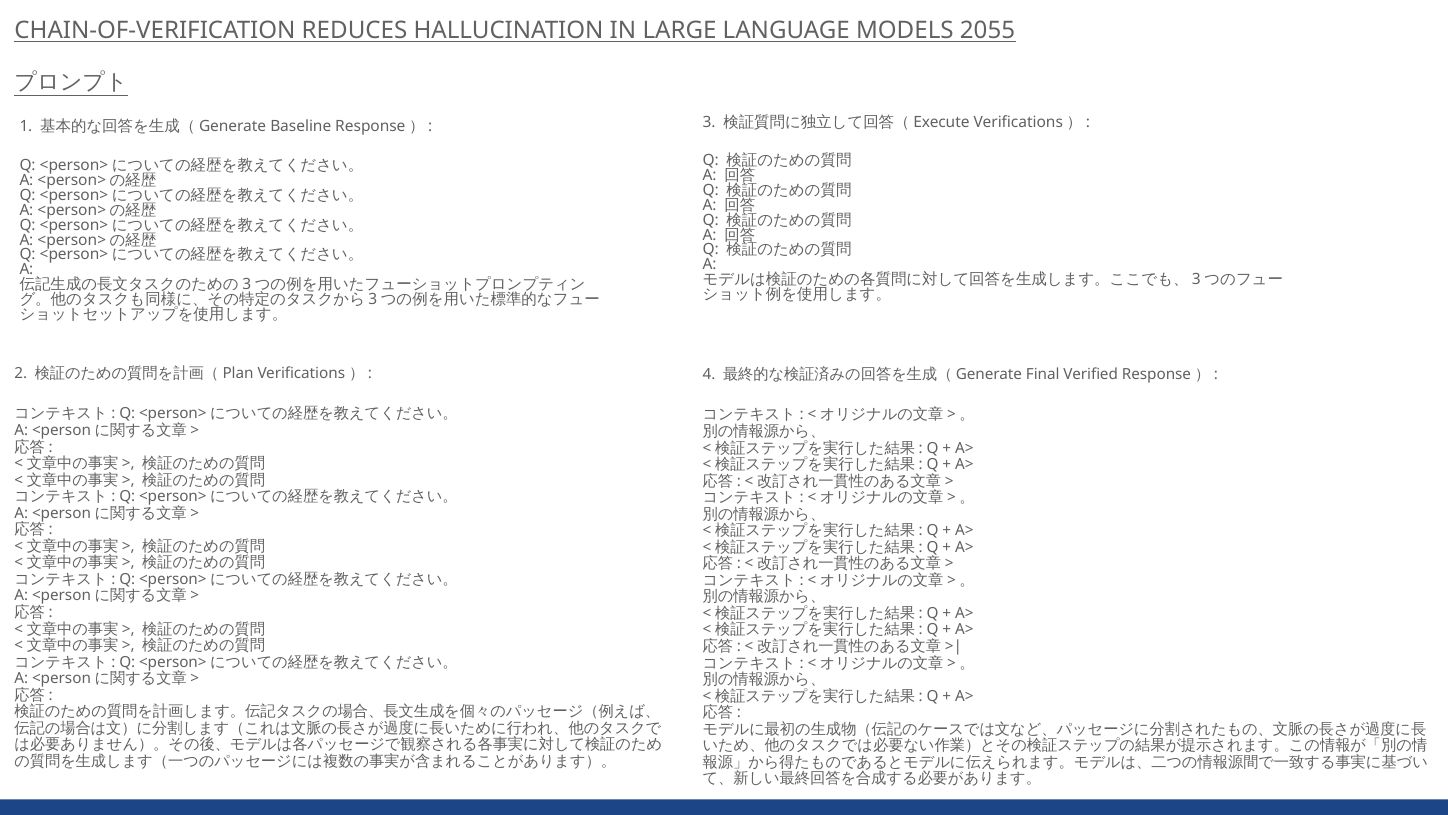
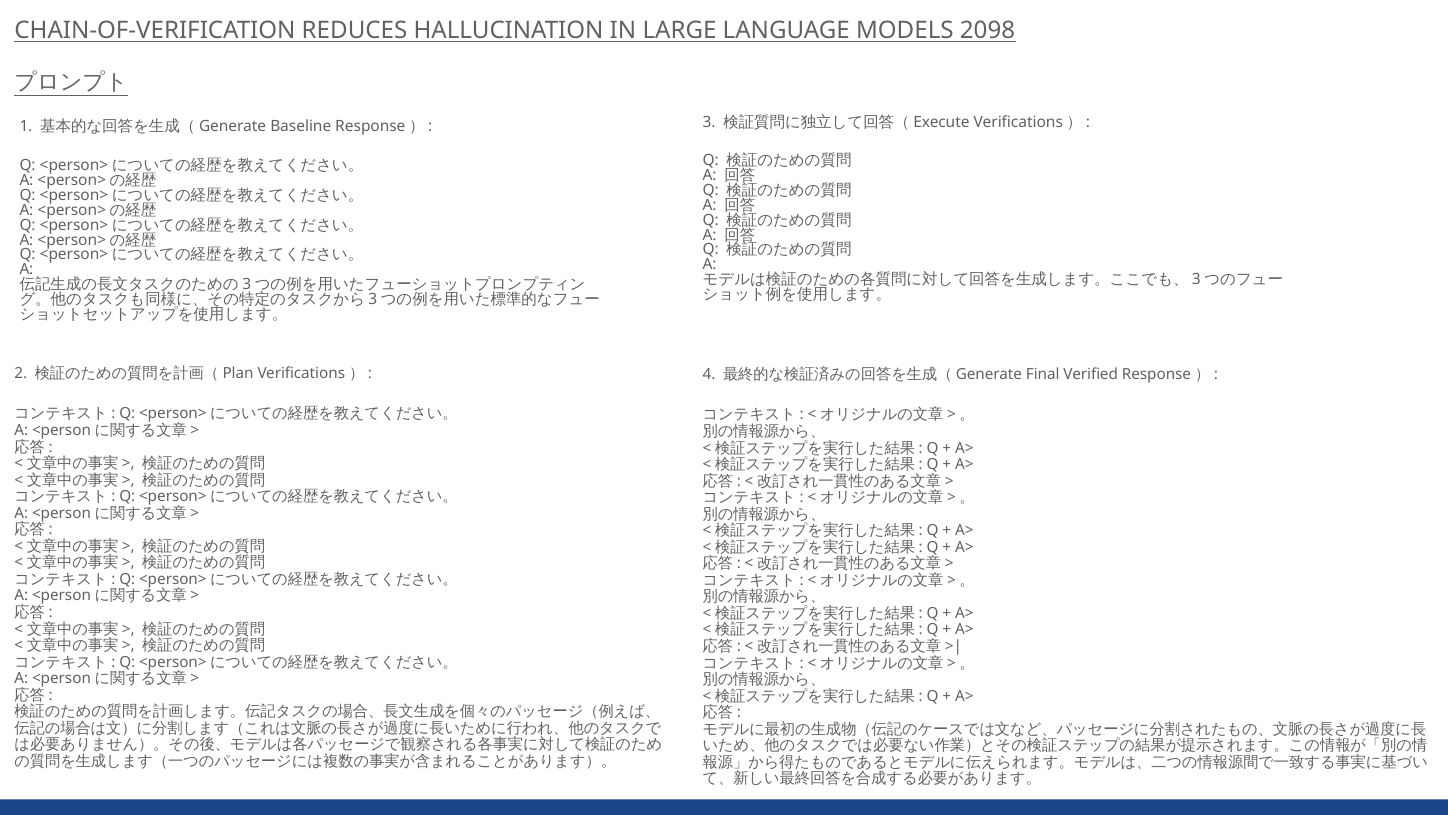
2055: 2055 -> 2098 (988, 31)
